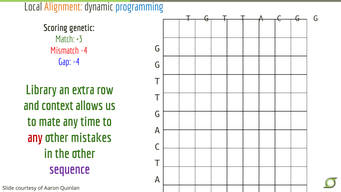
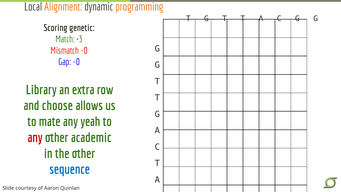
programming colour: blue -> orange (139, 7)
Mismatch -4: -4 -> -0 (84, 51)
Gap -4: -4 -> -0 (76, 62)
context: context -> choose (57, 106)
time: time -> yeah (90, 122)
mistakes: mistakes -> academic (91, 138)
sequence colour: purple -> blue (70, 169)
